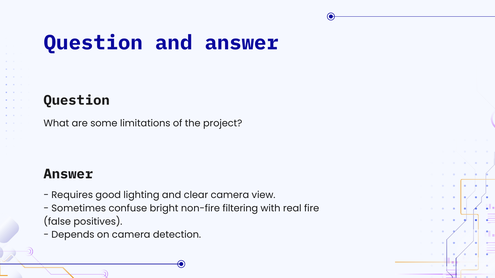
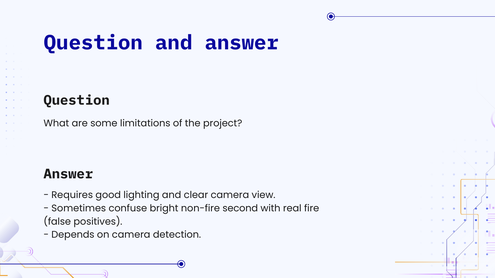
filtering: filtering -> second (240, 209)
